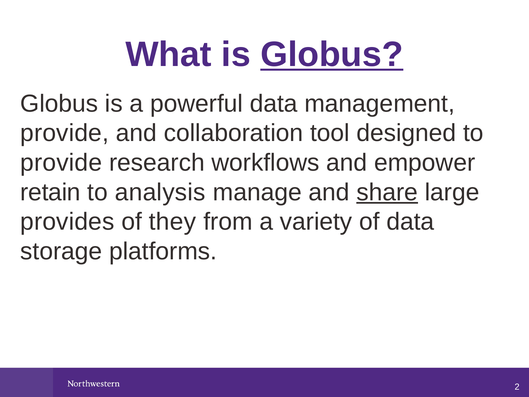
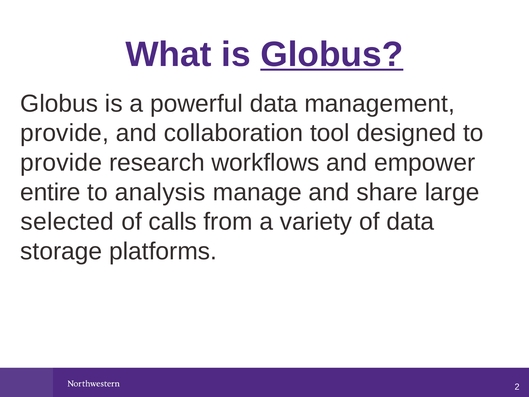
retain: retain -> entire (50, 192)
share underline: present -> none (387, 192)
provides: provides -> selected (67, 222)
they: they -> calls (173, 222)
